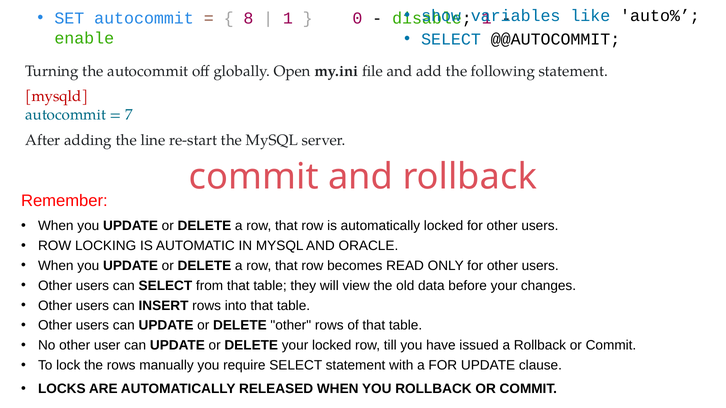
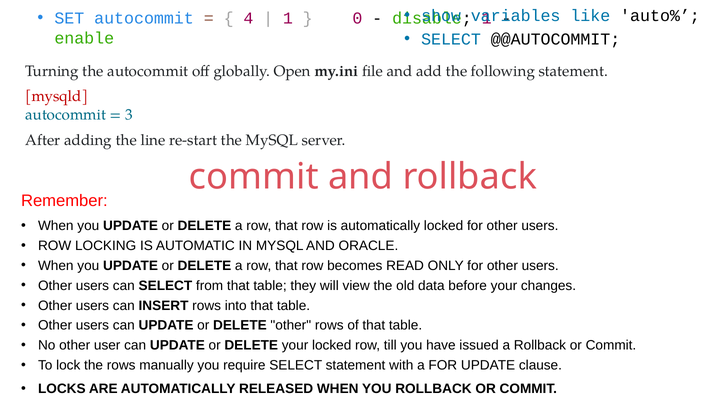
8: 8 -> 4 (248, 18)
7: 7 -> 3 (129, 115)
